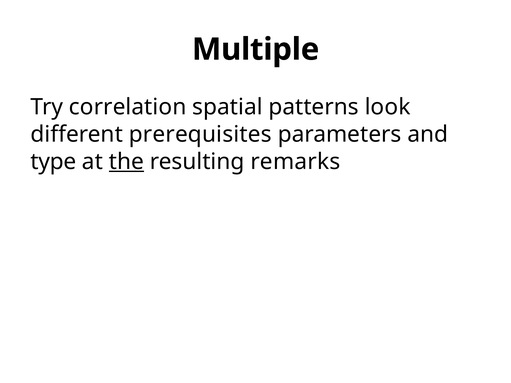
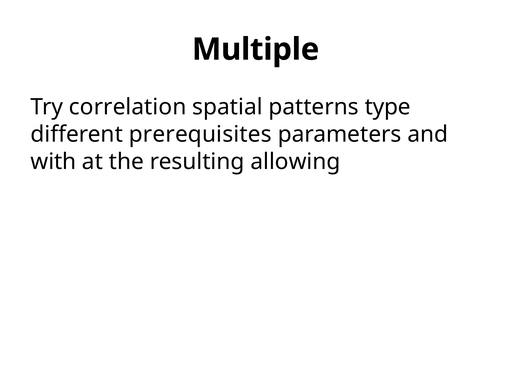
look: look -> type (388, 107)
type: type -> with (53, 162)
the underline: present -> none (126, 162)
remarks: remarks -> allowing (295, 162)
